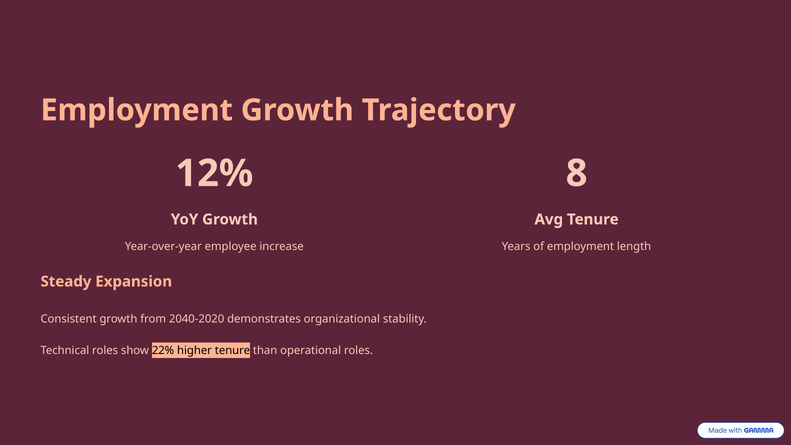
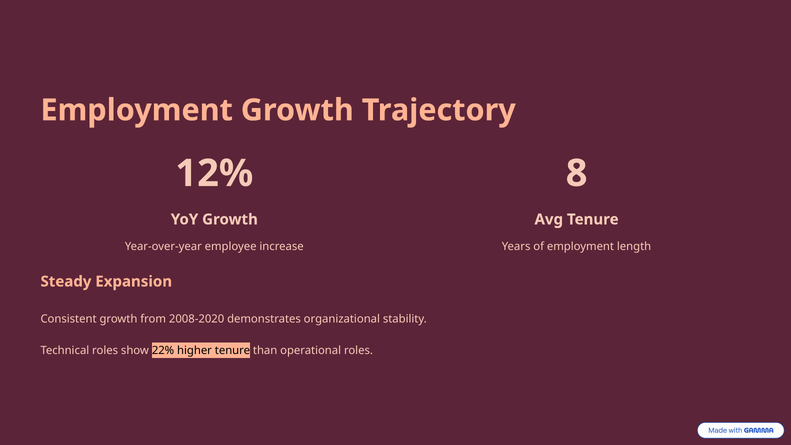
2040-2020: 2040-2020 -> 2008-2020 (197, 319)
